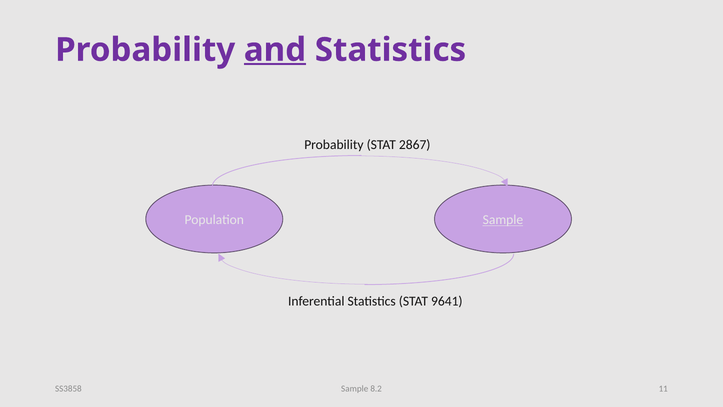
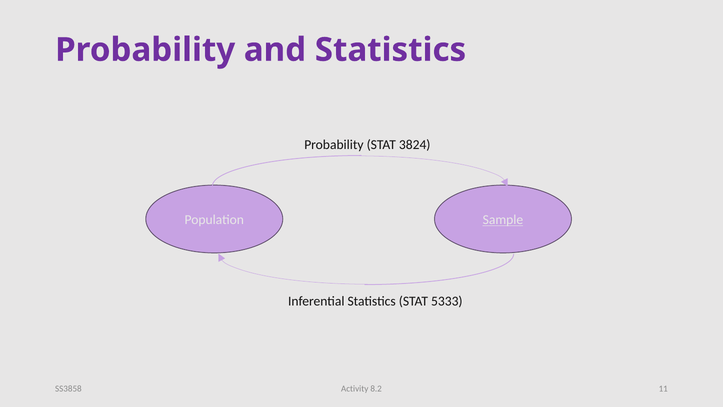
and underline: present -> none (275, 50)
2867: 2867 -> 3824 (415, 145)
9641: 9641 -> 5333 (447, 301)
Sample: Sample -> Activity (355, 388)
